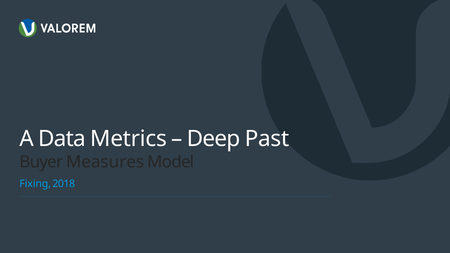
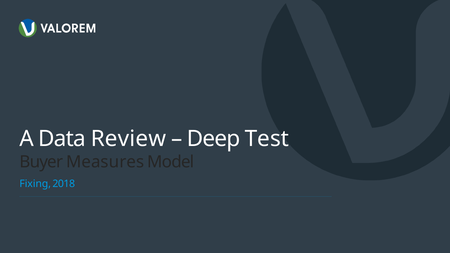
Metrics: Metrics -> Review (128, 139)
Past: Past -> Test (267, 139)
